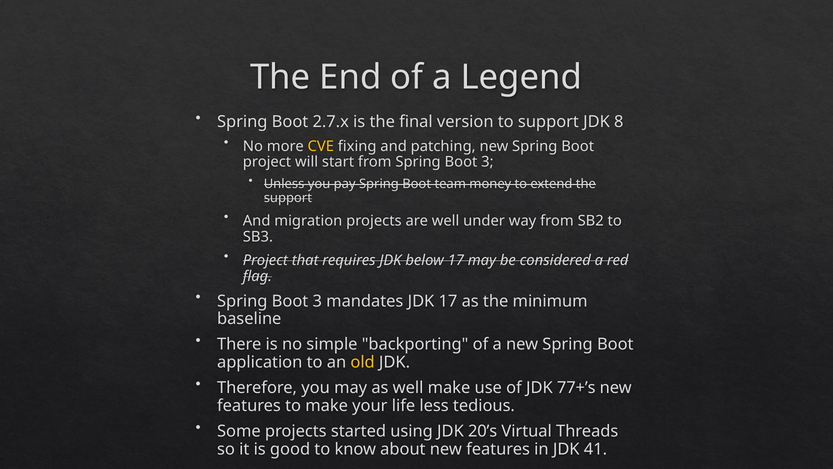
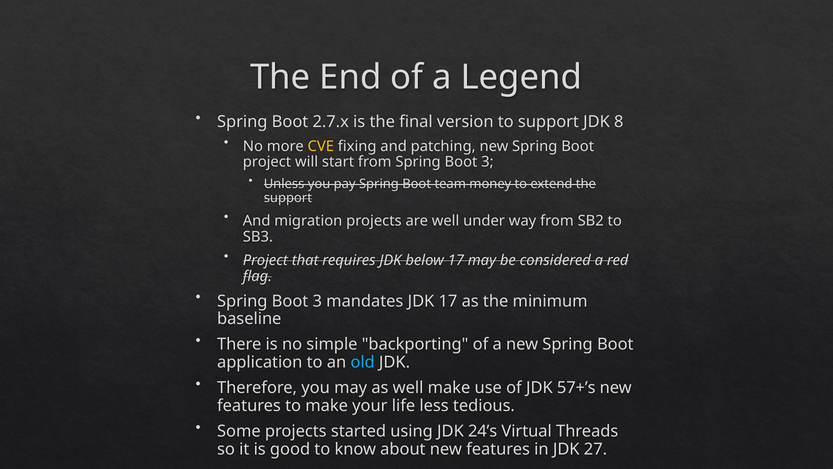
old colour: yellow -> light blue (363, 362)
77+’s: 77+’s -> 57+’s (576, 388)
20’s: 20’s -> 24’s (483, 431)
41: 41 -> 27 (595, 449)
